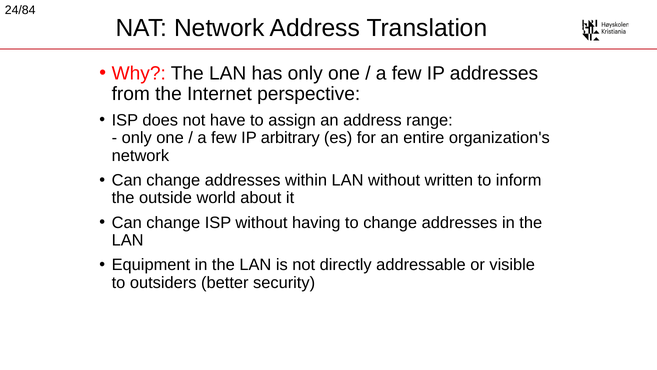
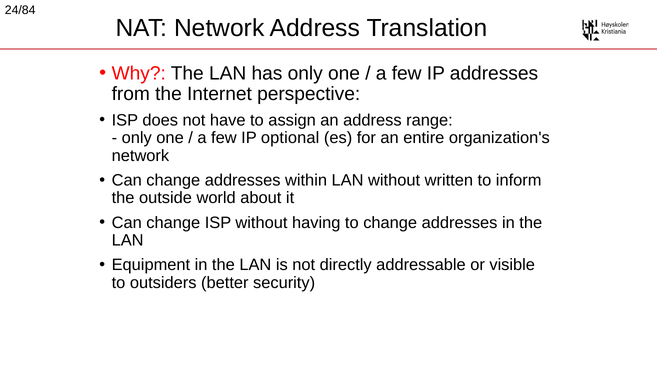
arbitrary: arbitrary -> optional (290, 138)
